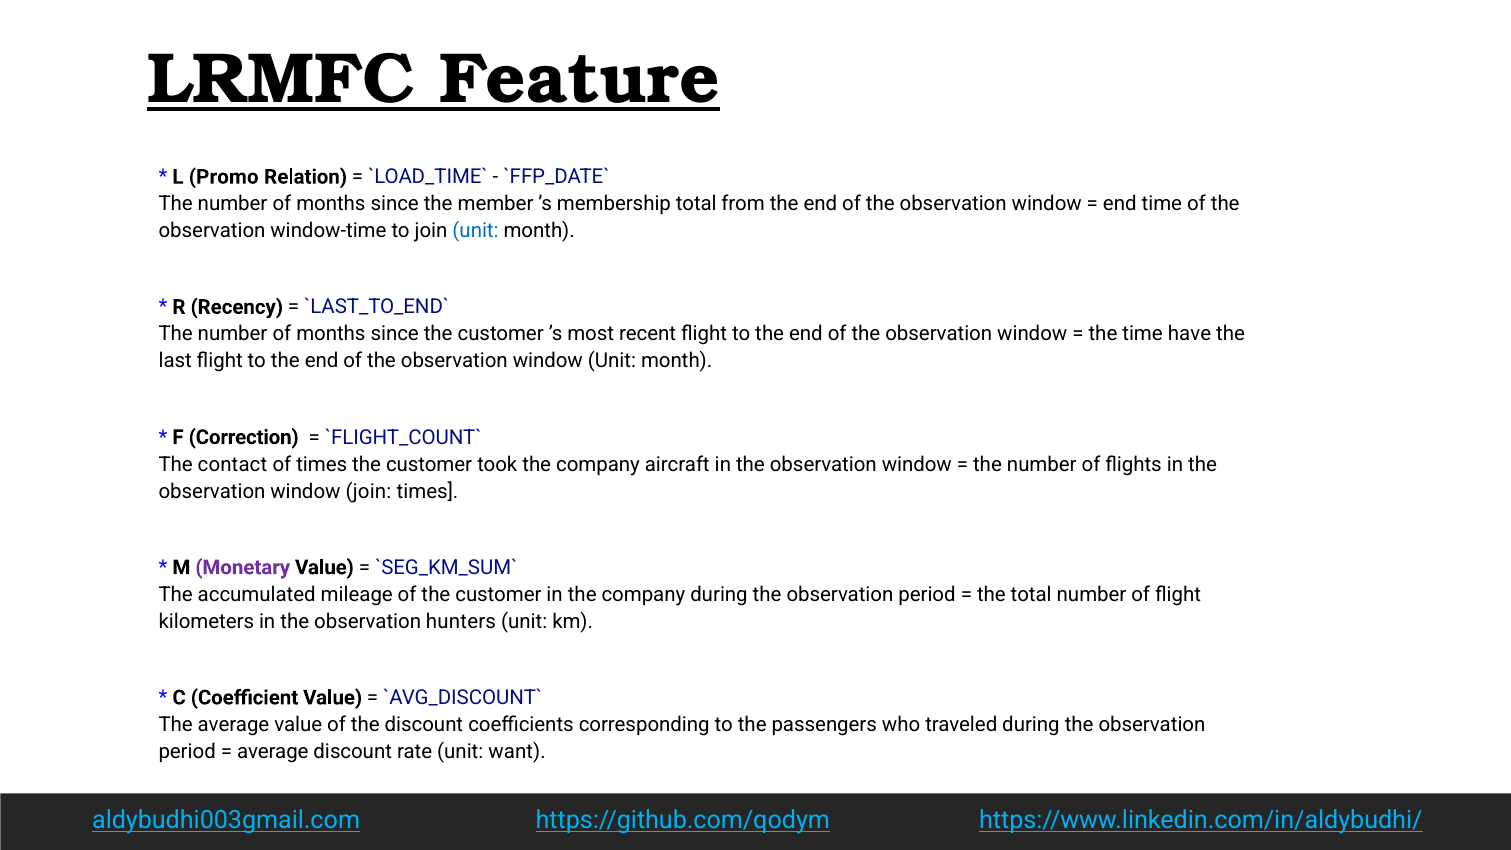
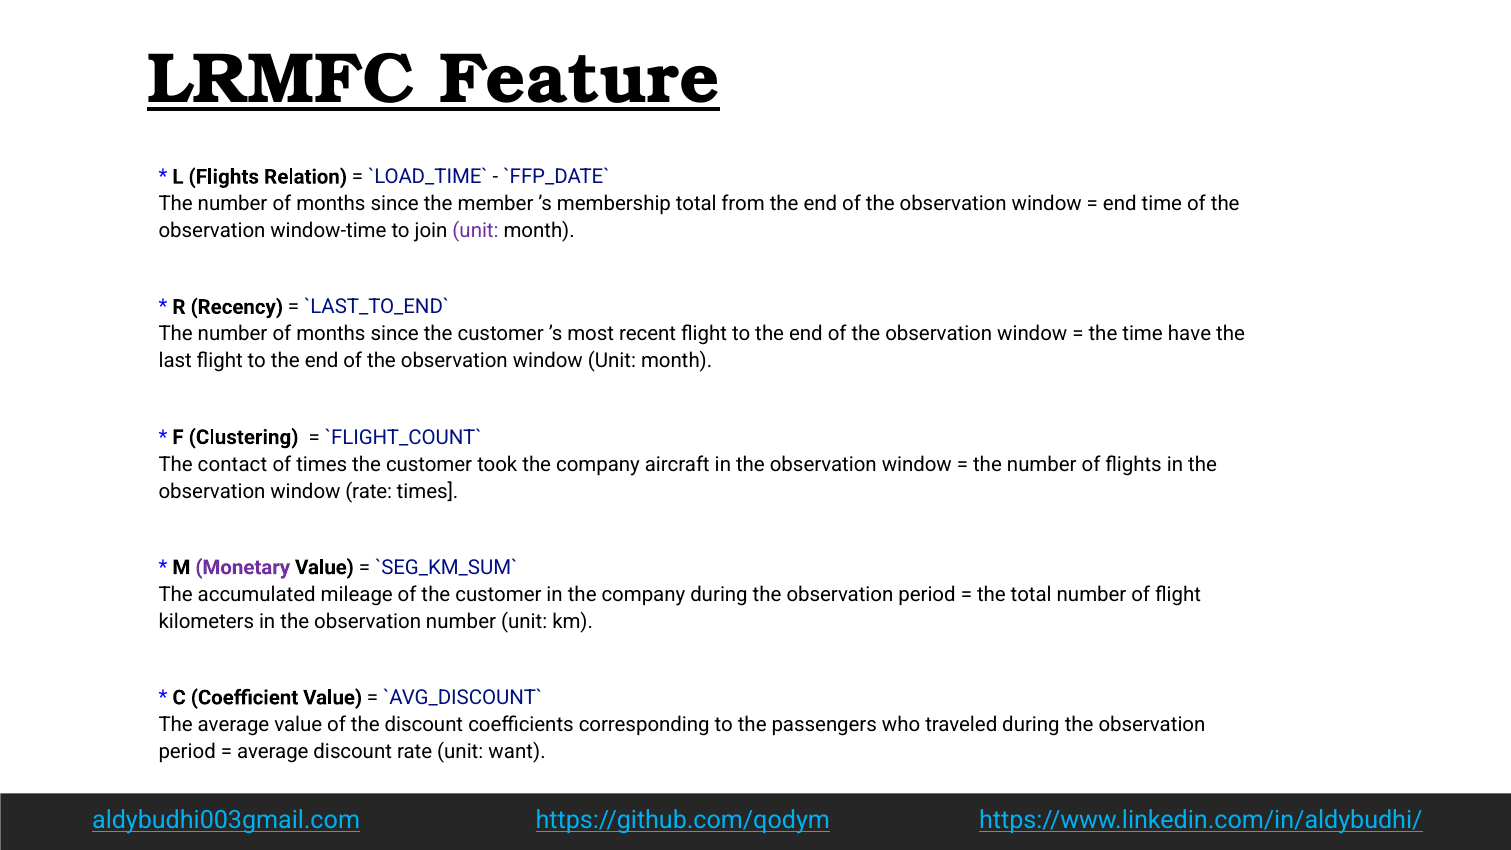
L Promo: Promo -> Flights (224, 177)
unit colour: blue -> purple (476, 231)
Correction: Correction -> Clustering (244, 437)
window join: join -> rate (369, 491)
observation hunters: hunters -> number (461, 621)
